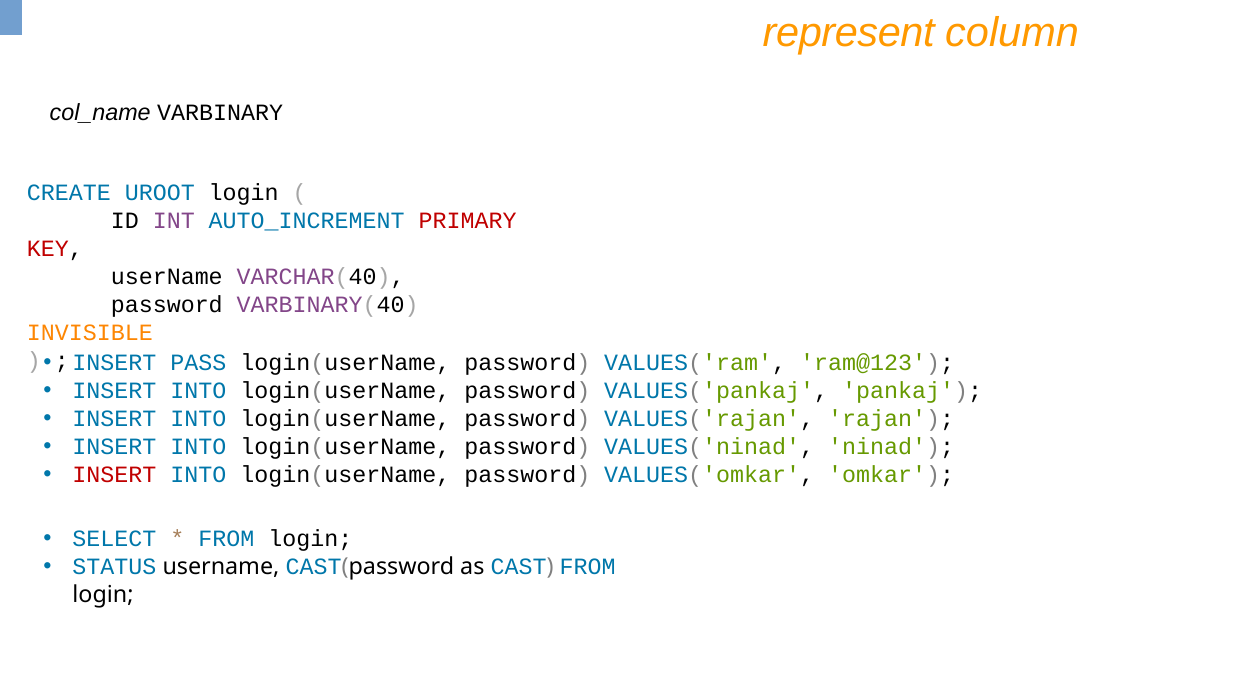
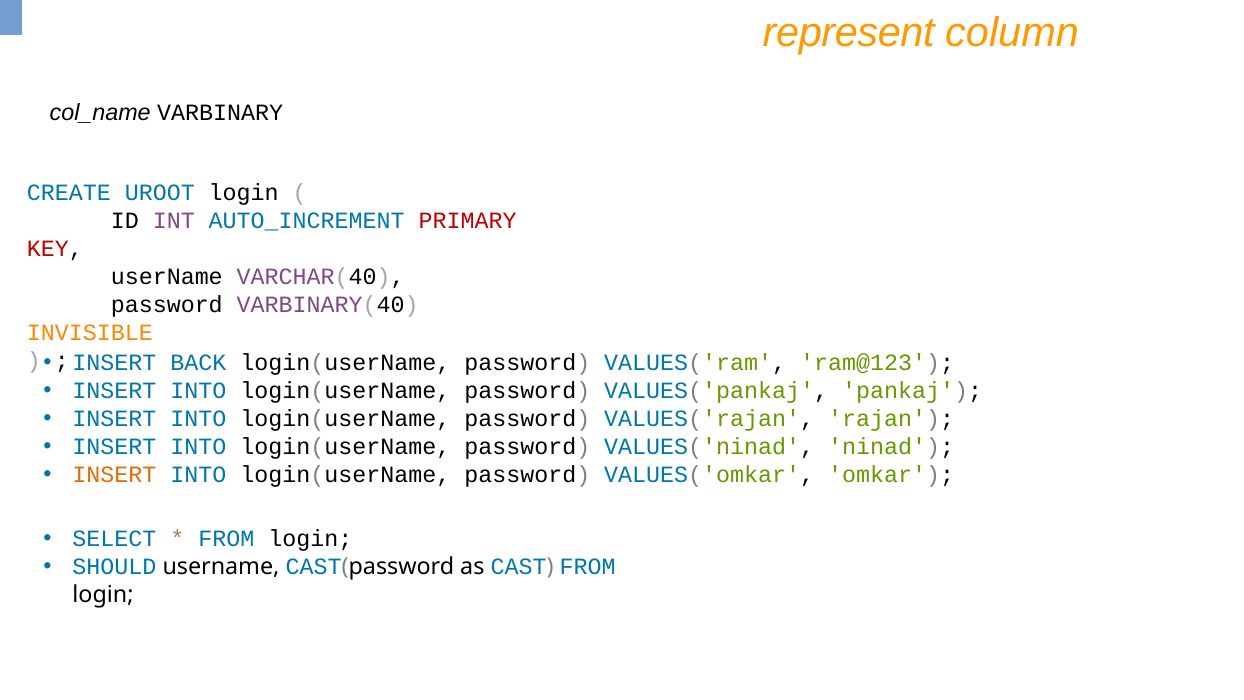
PASS: PASS -> BACK (198, 363)
INSERT colour: red -> orange (114, 475)
STATUS: STATUS -> SHOULD (114, 567)
